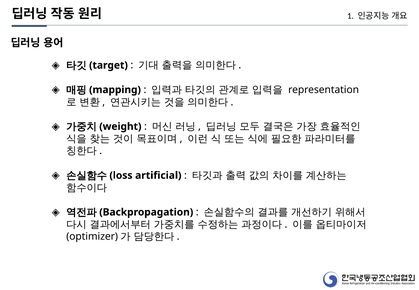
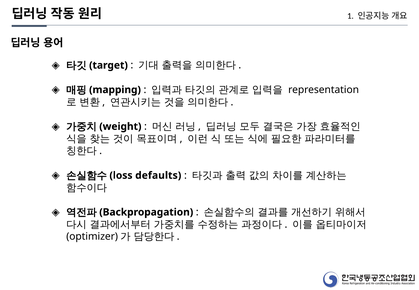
artificial: artificial -> defaults (158, 175)
